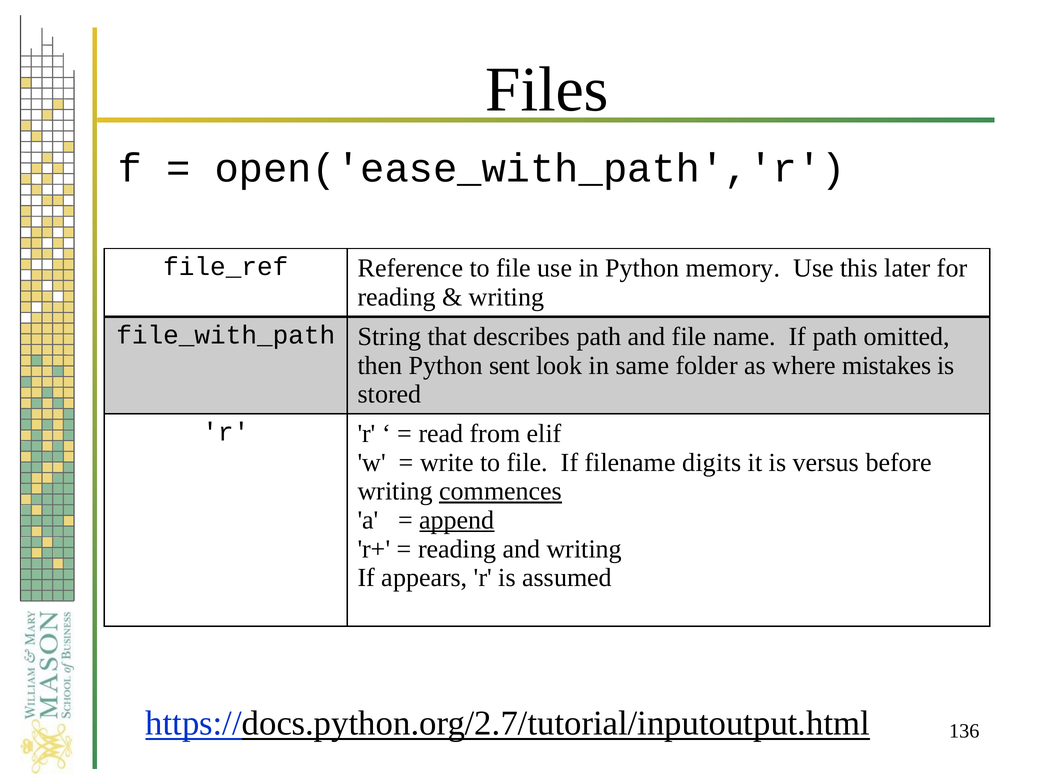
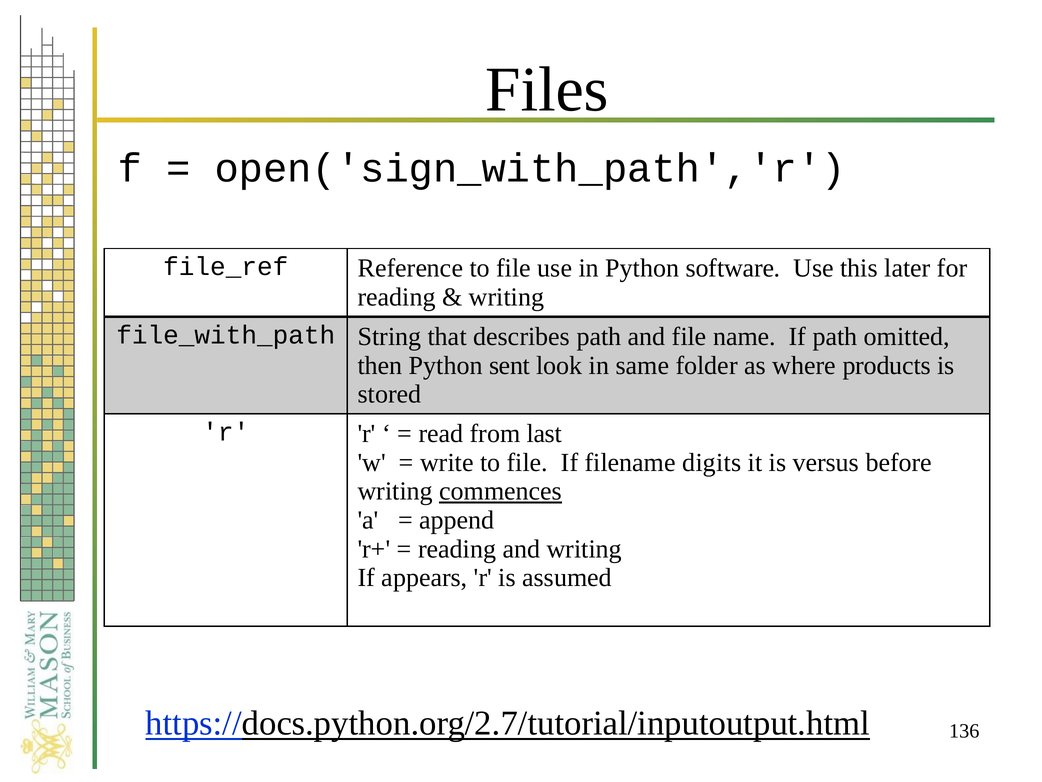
open('ease_with_path','r: open('ease_with_path','r -> open('sign_with_path','r (530, 168)
memory: memory -> software (733, 268)
mistakes: mistakes -> products (887, 365)
elif: elif -> last (544, 433)
append underline: present -> none (457, 520)
